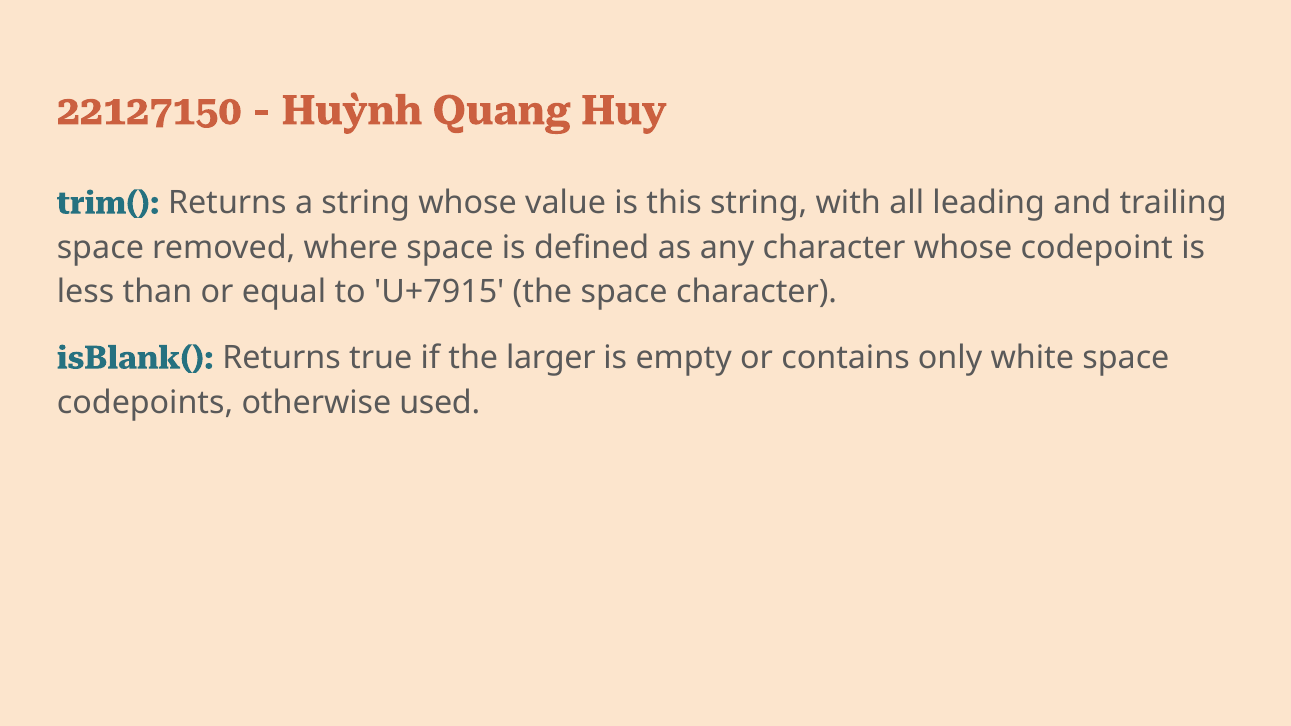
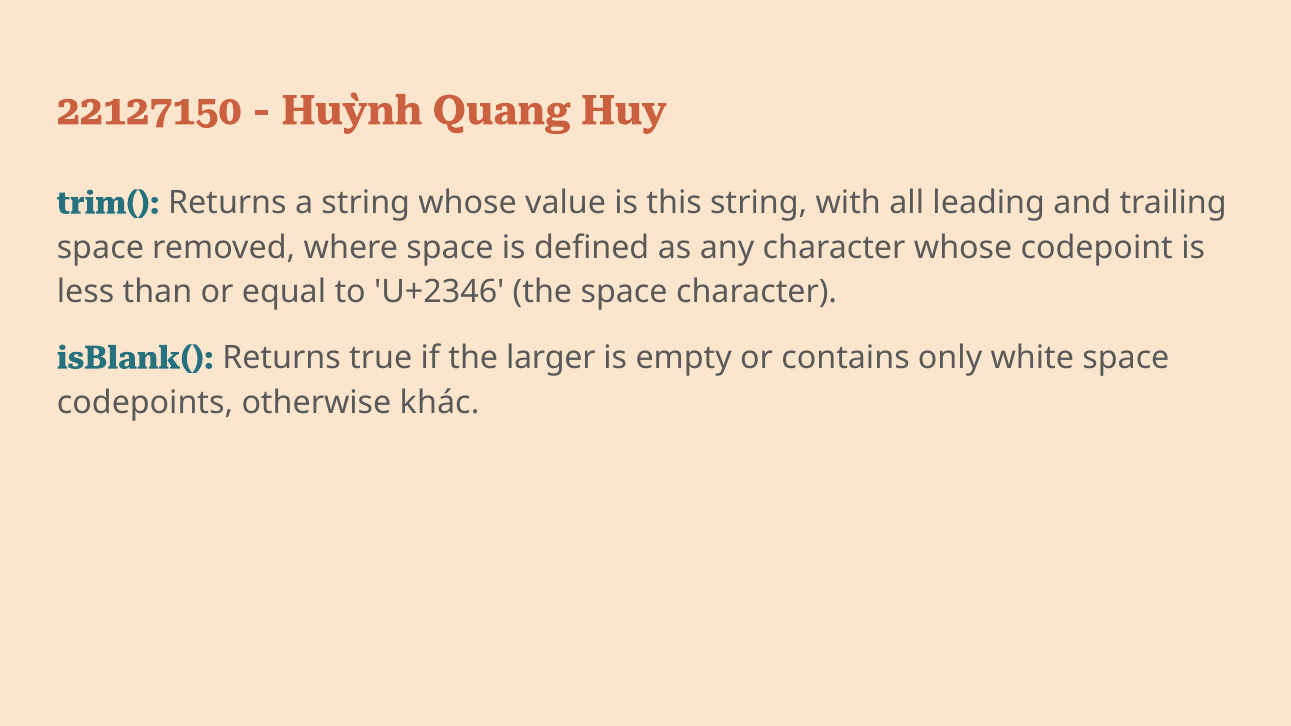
U+7915: U+7915 -> U+2346 (439, 292)
used: used -> khác (440, 403)
